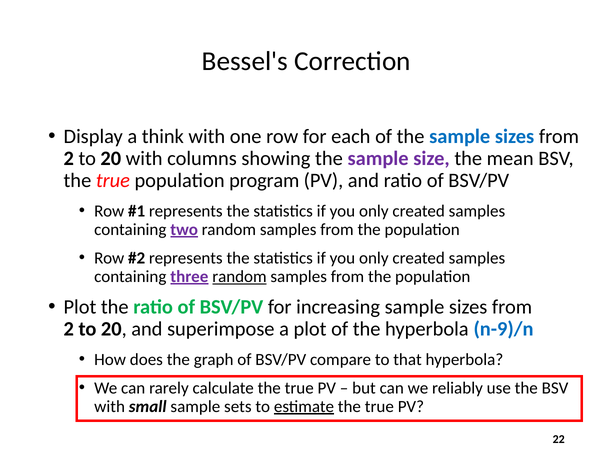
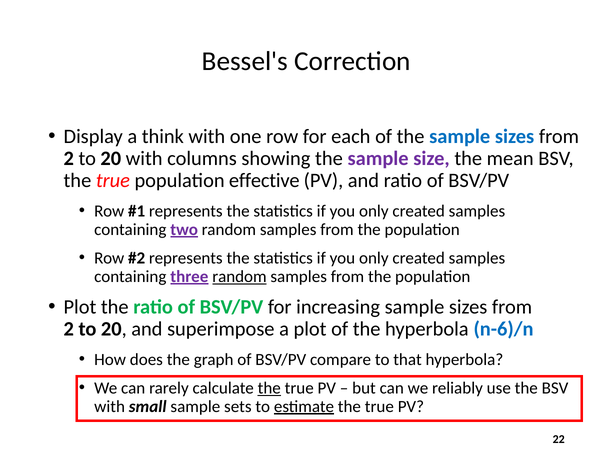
program: program -> effective (264, 180)
n-9)/n: n-9)/n -> n-6)/n (503, 329)
the underline: none -> present (269, 388)
